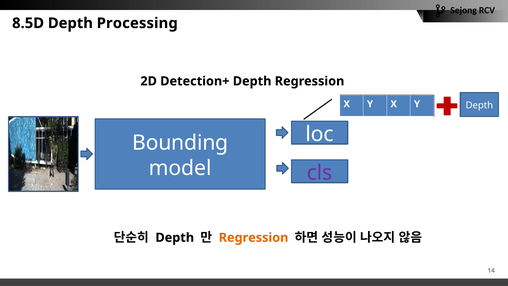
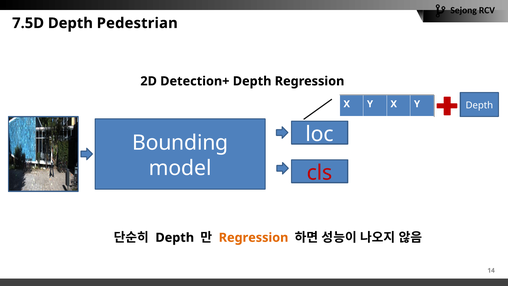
8.5D: 8.5D -> 7.5D (28, 23)
Processing: Processing -> Pedestrian (137, 23)
cls colour: purple -> red (320, 173)
